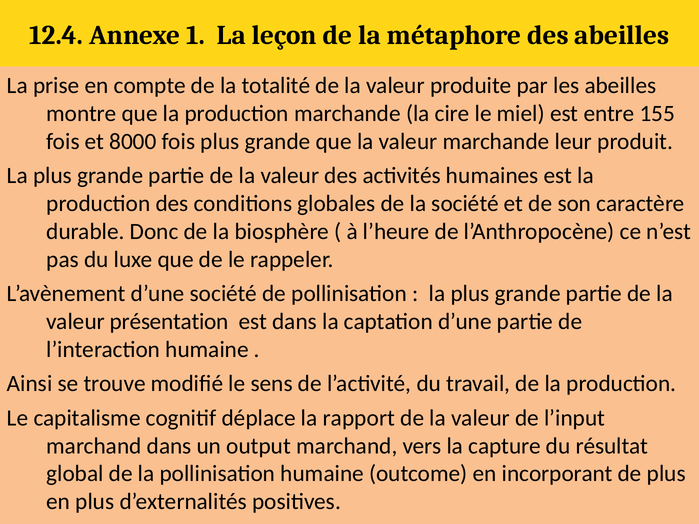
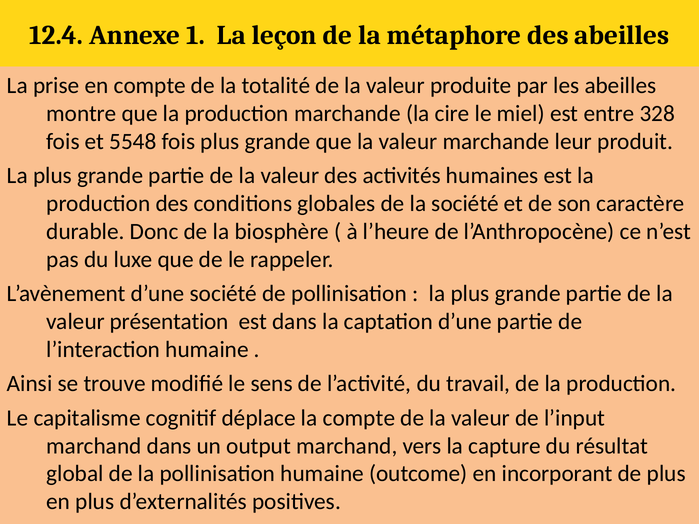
155: 155 -> 328 (657, 114)
8000: 8000 -> 5548 (133, 142)
la rapport: rapport -> compte (359, 418)
